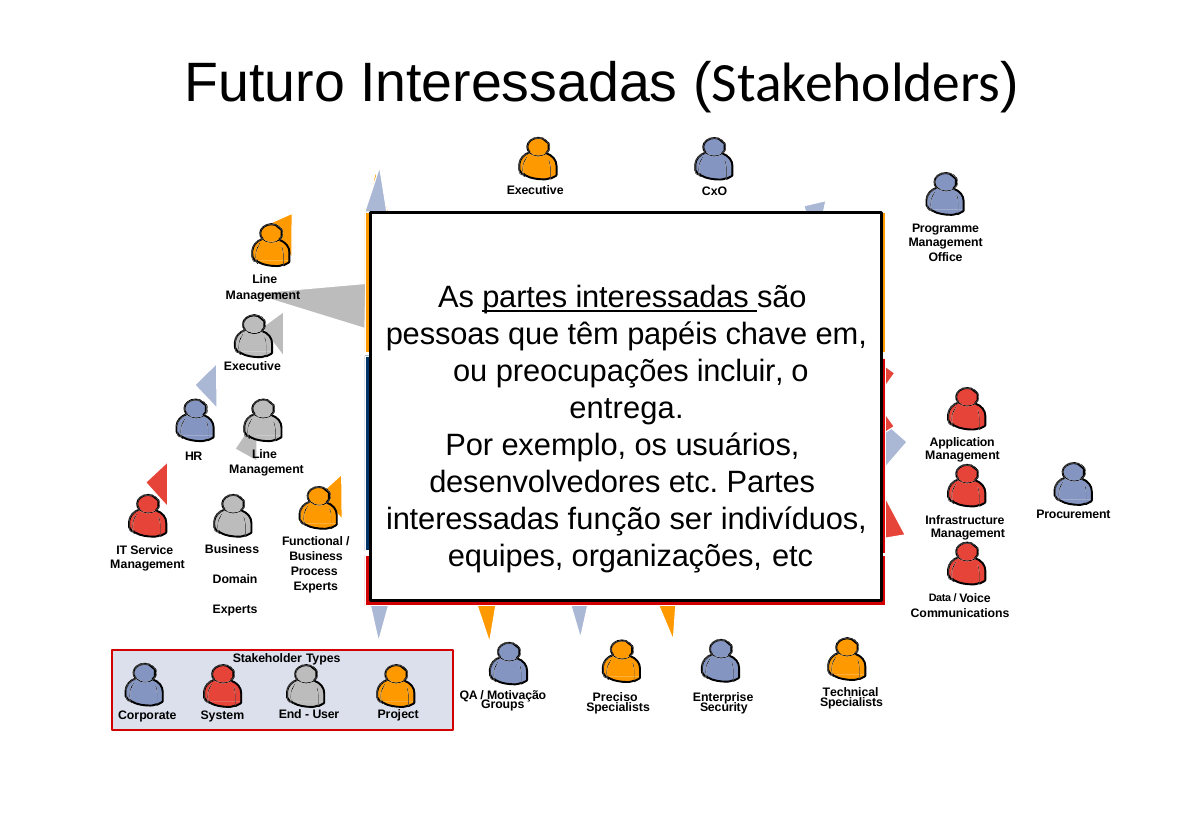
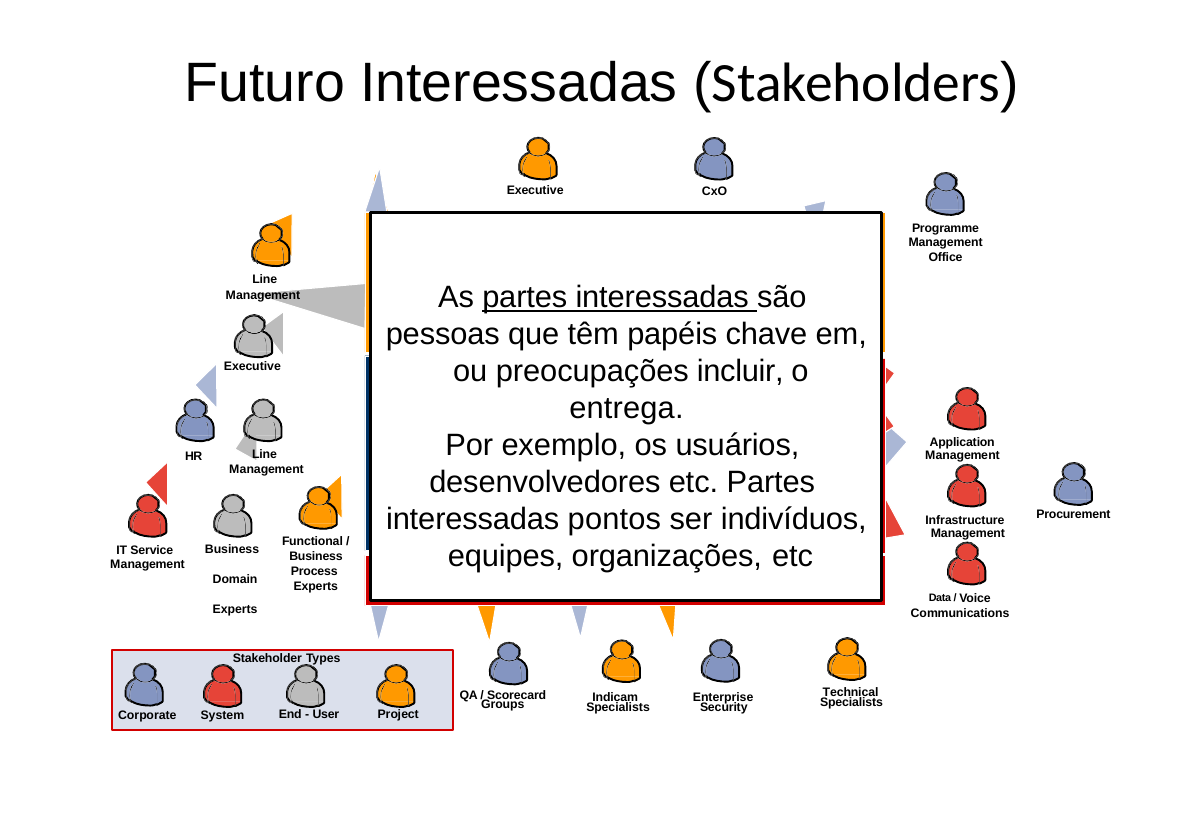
função: função -> pontos (614, 519)
Motivação: Motivação -> Scorecard (517, 696)
Preciso: Preciso -> Indicam (615, 697)
